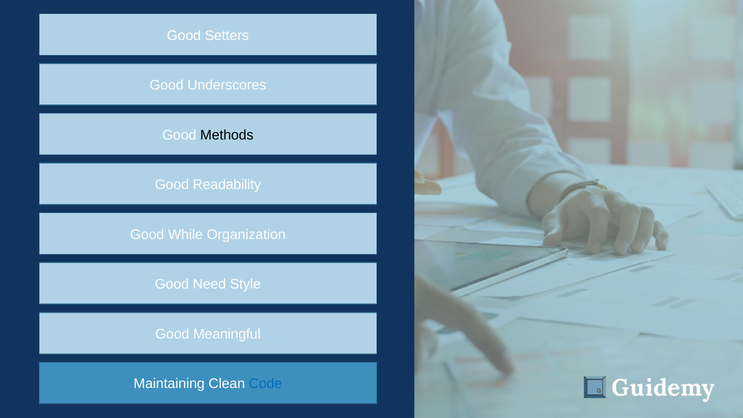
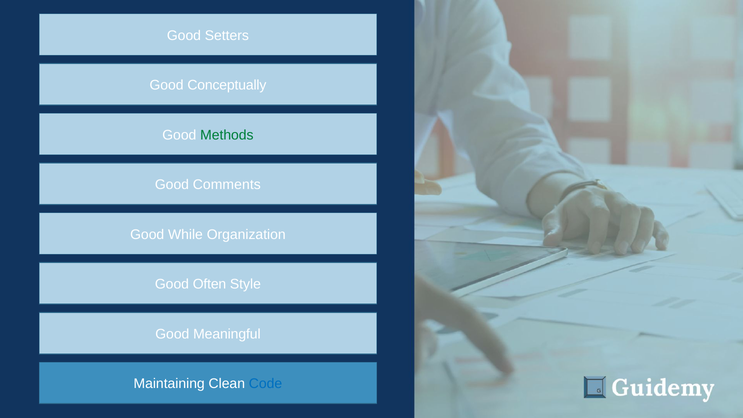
Underscores: Underscores -> Conceptually (227, 85)
Methods colour: black -> green (227, 135)
Readability: Readability -> Comments (227, 185)
Need: Need -> Often (210, 284)
